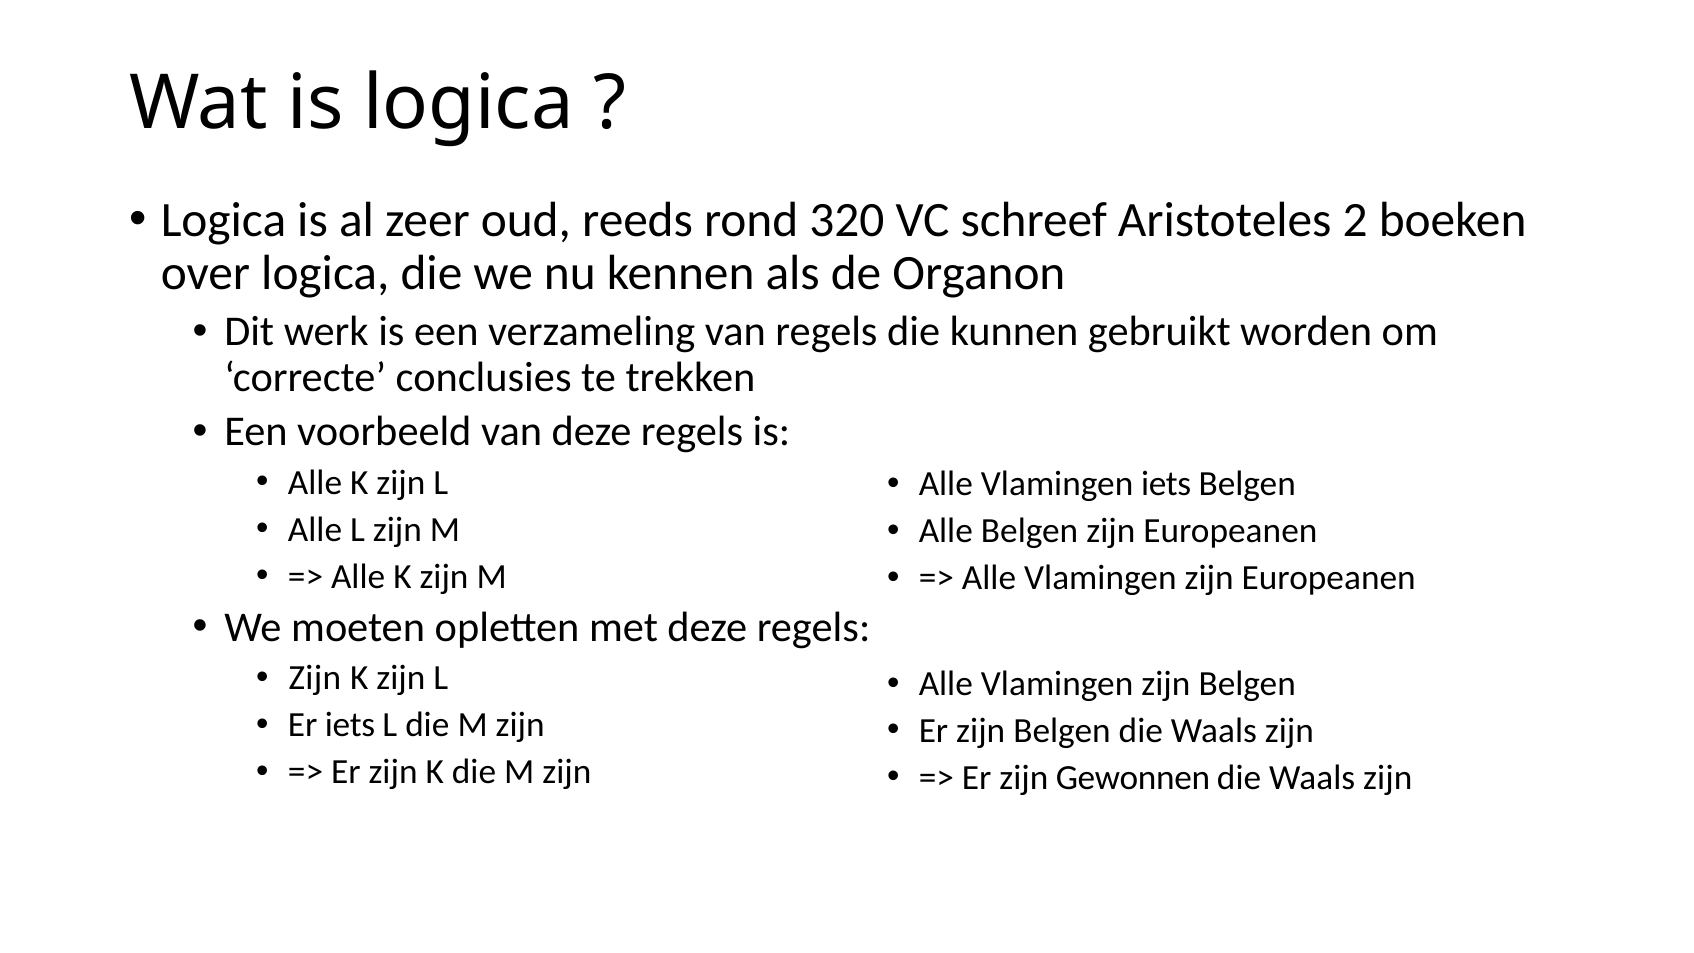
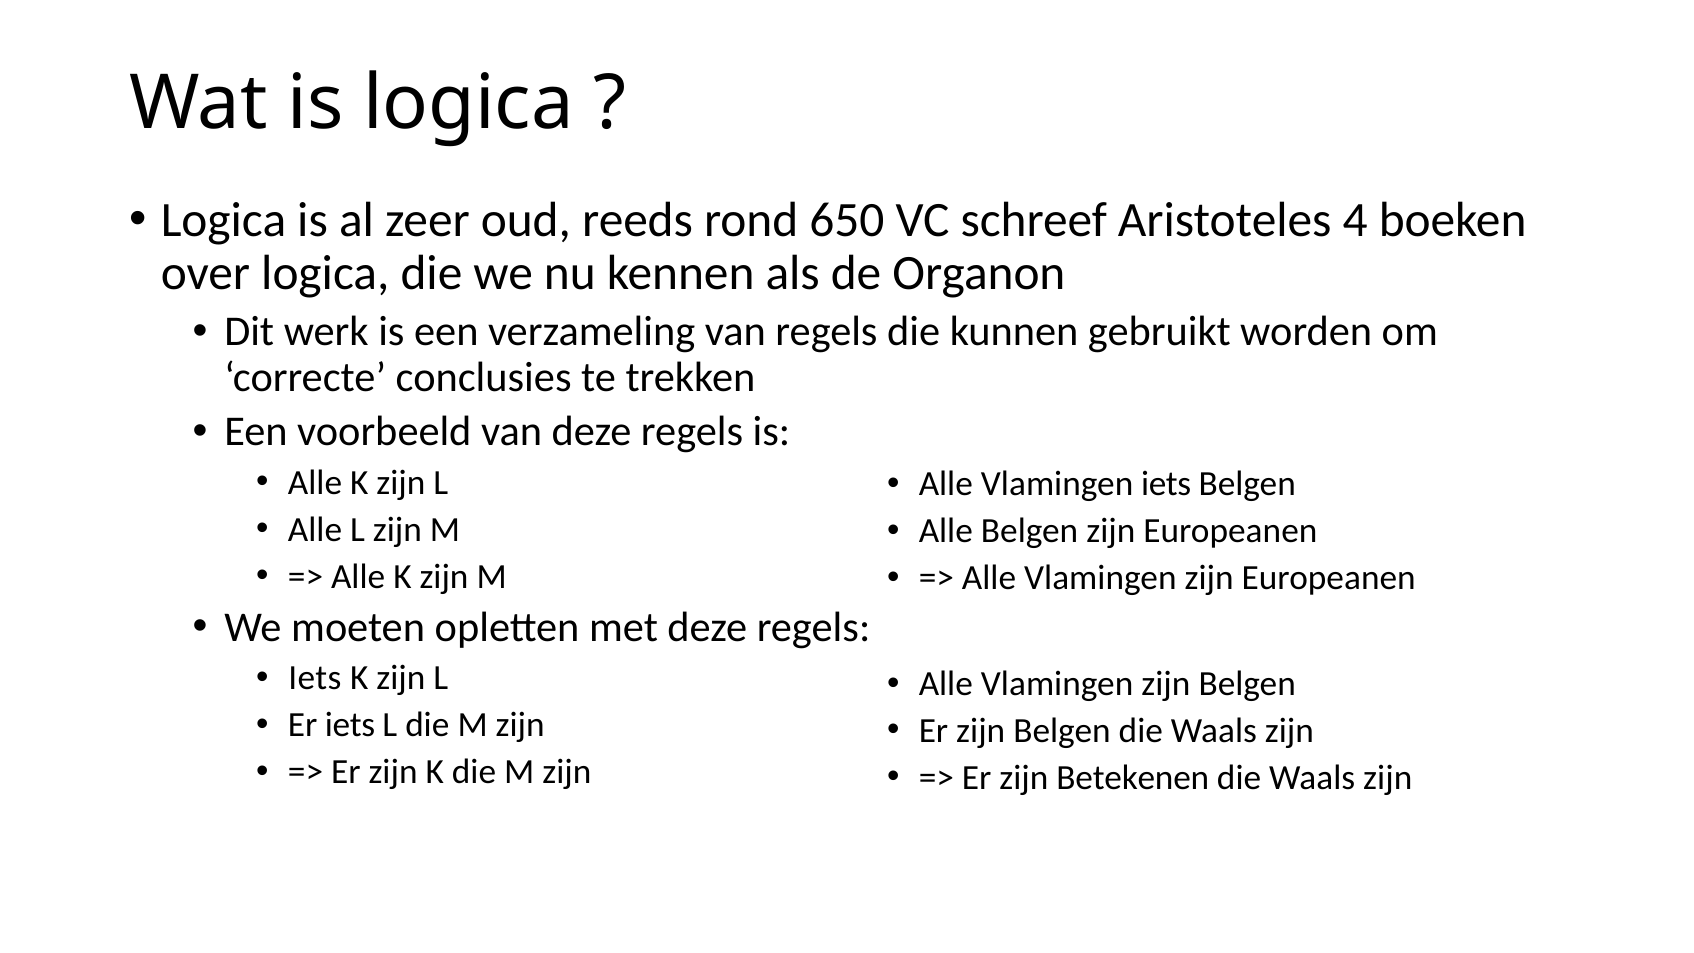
320: 320 -> 650 (847, 220)
2: 2 -> 4 (1355, 220)
Zijn: Zijn -> Iets (315, 678)
Gewonnen: Gewonnen -> Betekenen (1133, 778)
